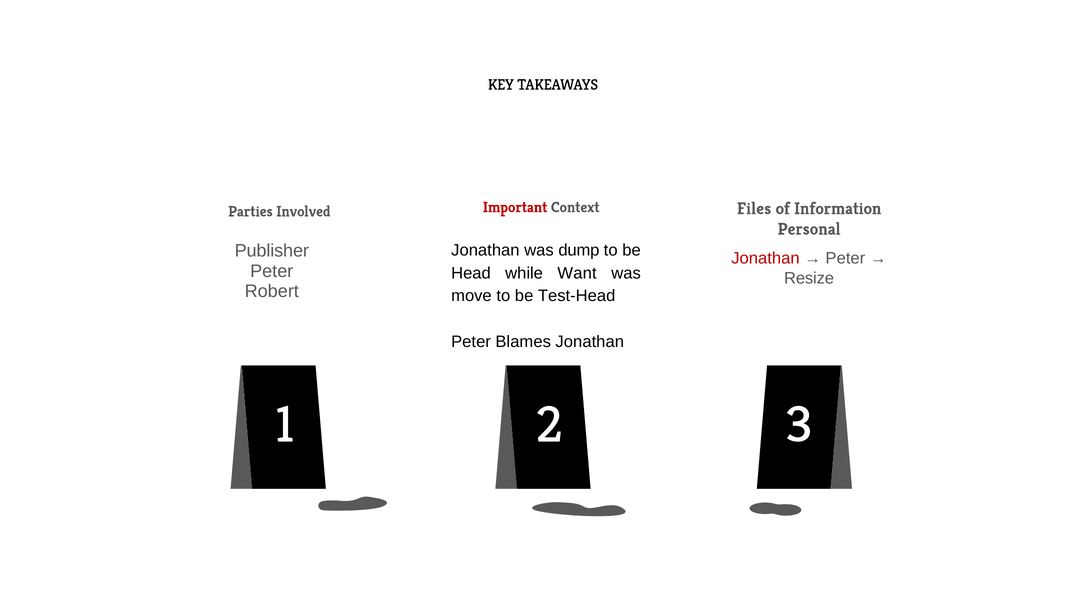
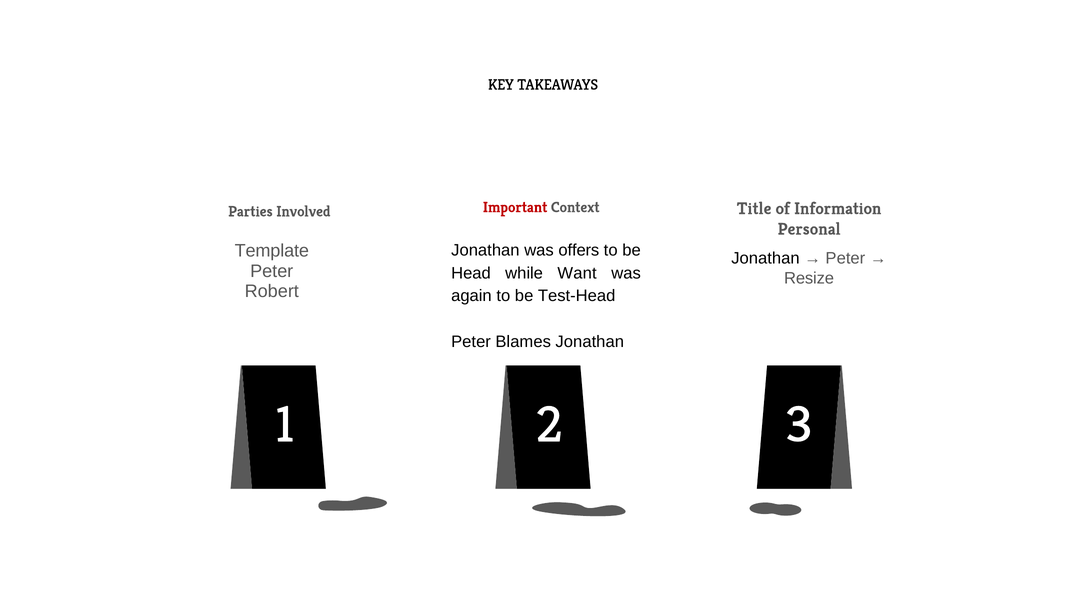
Files: Files -> Title (754, 208)
Publisher: Publisher -> Template (272, 251)
dump: dump -> offers (579, 250)
Jonathan colour: red -> black (765, 258)
move: move -> again (471, 296)
